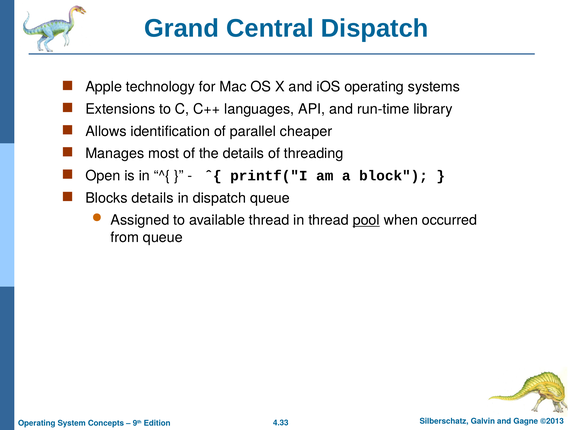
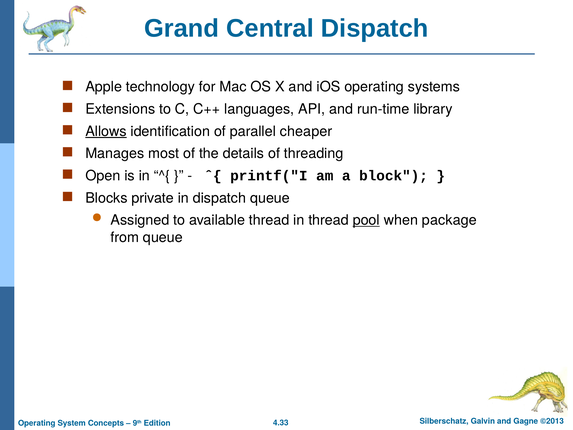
Allows underline: none -> present (106, 131)
Blocks details: details -> private (153, 198)
occurred: occurred -> package (449, 220)
